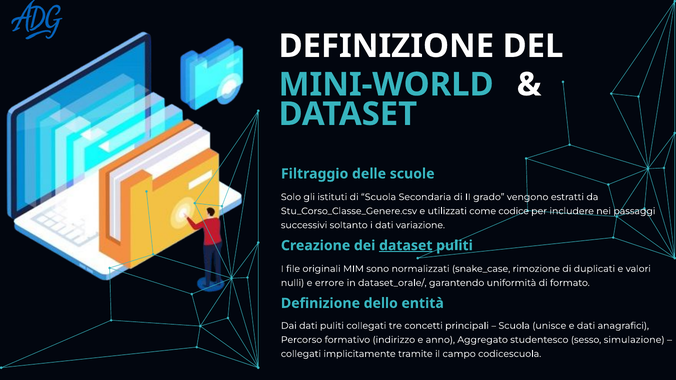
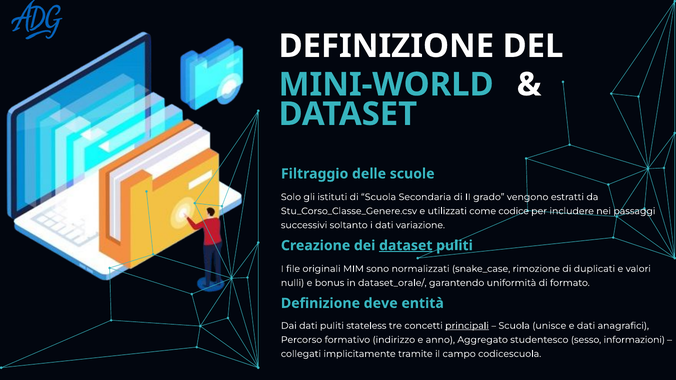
errore: errore -> bonus (330, 283)
dello: dello -> deve (381, 303)
puliti collegati: collegati -> stateless (366, 326)
principali underline: none -> present (467, 326)
simulazione: simulazione -> informazioni (634, 340)
